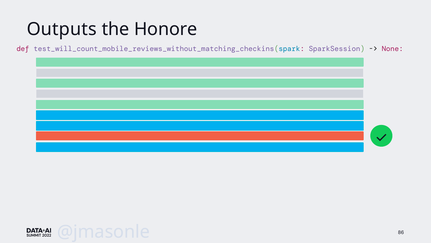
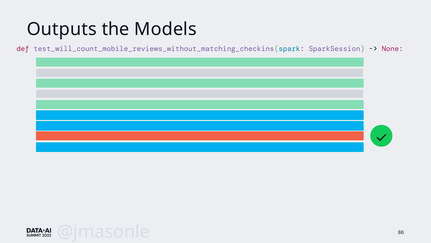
Honore: Honore -> Models (166, 29)
